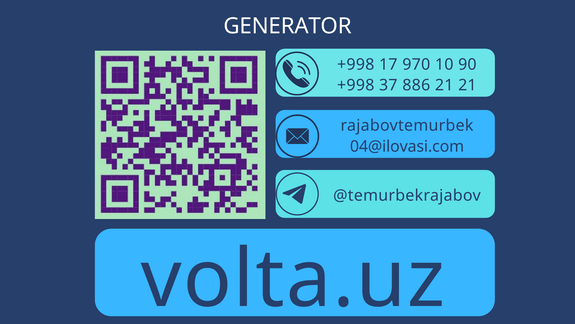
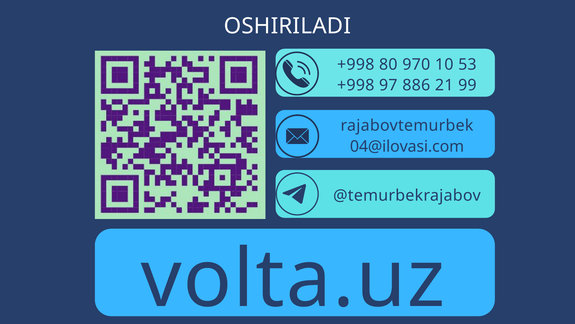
GENERATOR: GENERATOR -> OSHIRILADI (287, 26)
17: 17 -> 80 (388, 65)
90: 90 -> 53 (467, 65)
37: 37 -> 97 (388, 85)
21 21: 21 -> 99 (467, 85)
